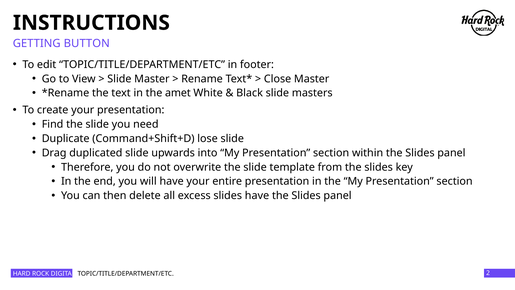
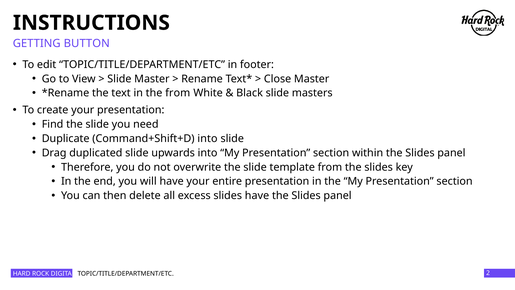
the amet: amet -> from (178, 93)
Command+Shift+D lose: lose -> into (207, 138)
